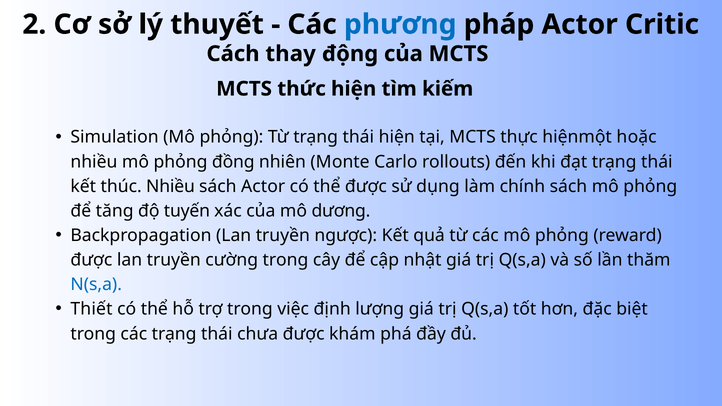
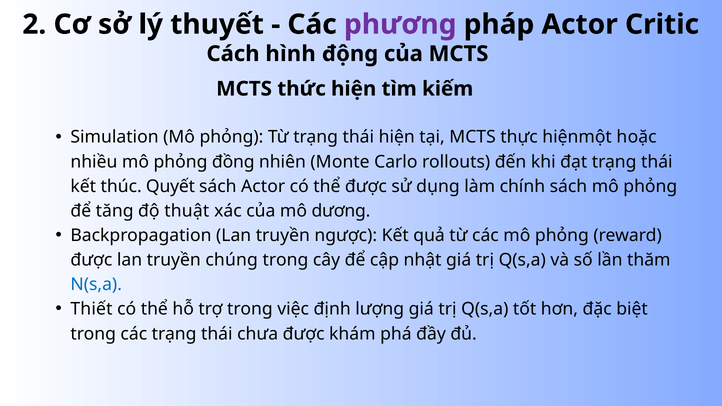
phương colour: blue -> purple (400, 24)
thay: thay -> hình (291, 54)
thúc Nhiều: Nhiều -> Quyết (170, 186)
tuyến: tuyến -> thuật (187, 211)
cường: cường -> chúng (232, 260)
